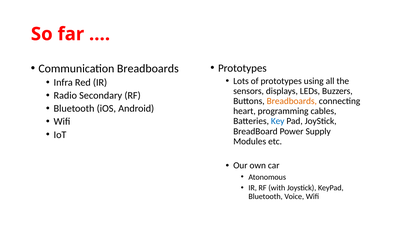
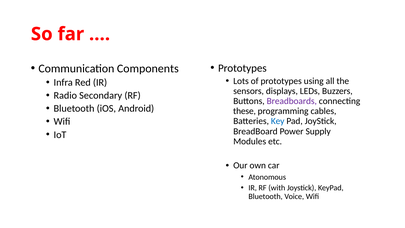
Communication Breadboards: Breadboards -> Components (148, 68)
Breadboards colour: orange -> purple (292, 101)
heart: heart -> these (244, 111)
